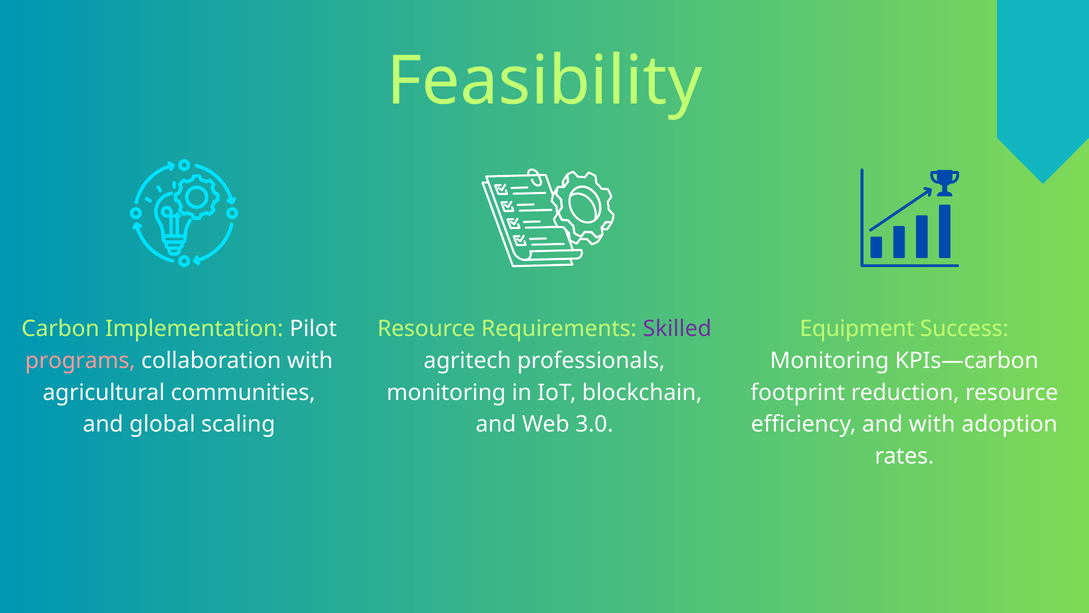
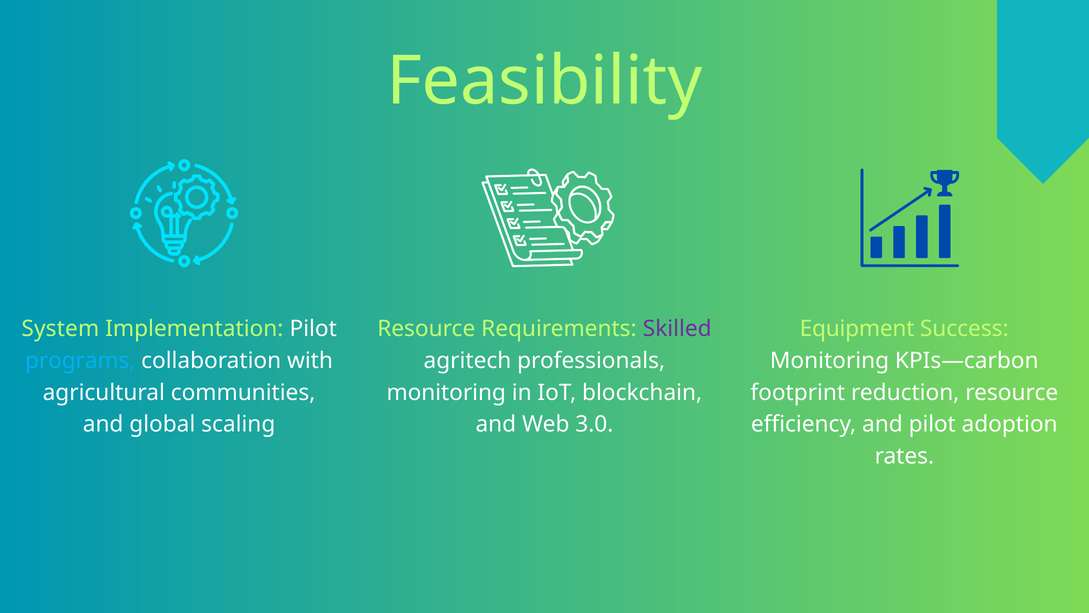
Carbon: Carbon -> System (60, 329)
programs colour: pink -> light blue (80, 361)
and with: with -> pilot (932, 424)
